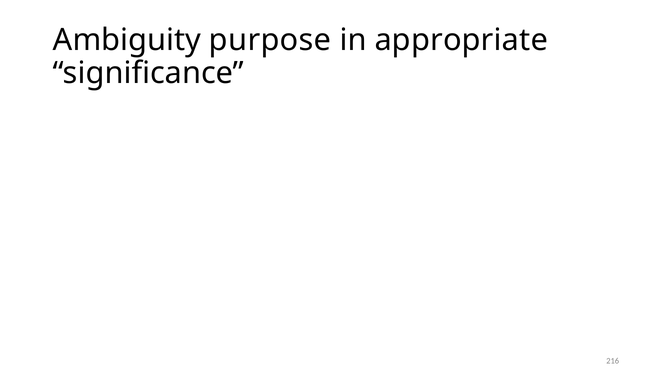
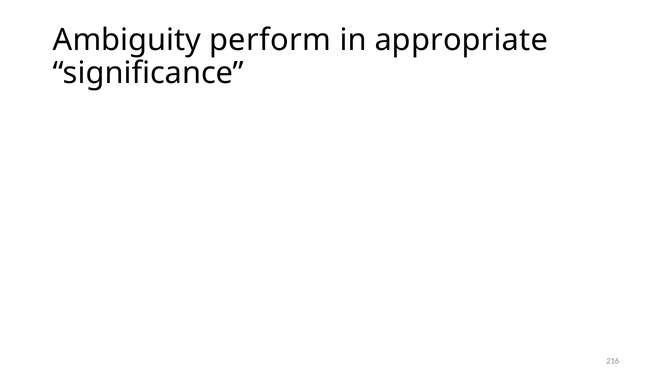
purpose: purpose -> perform (270, 40)
